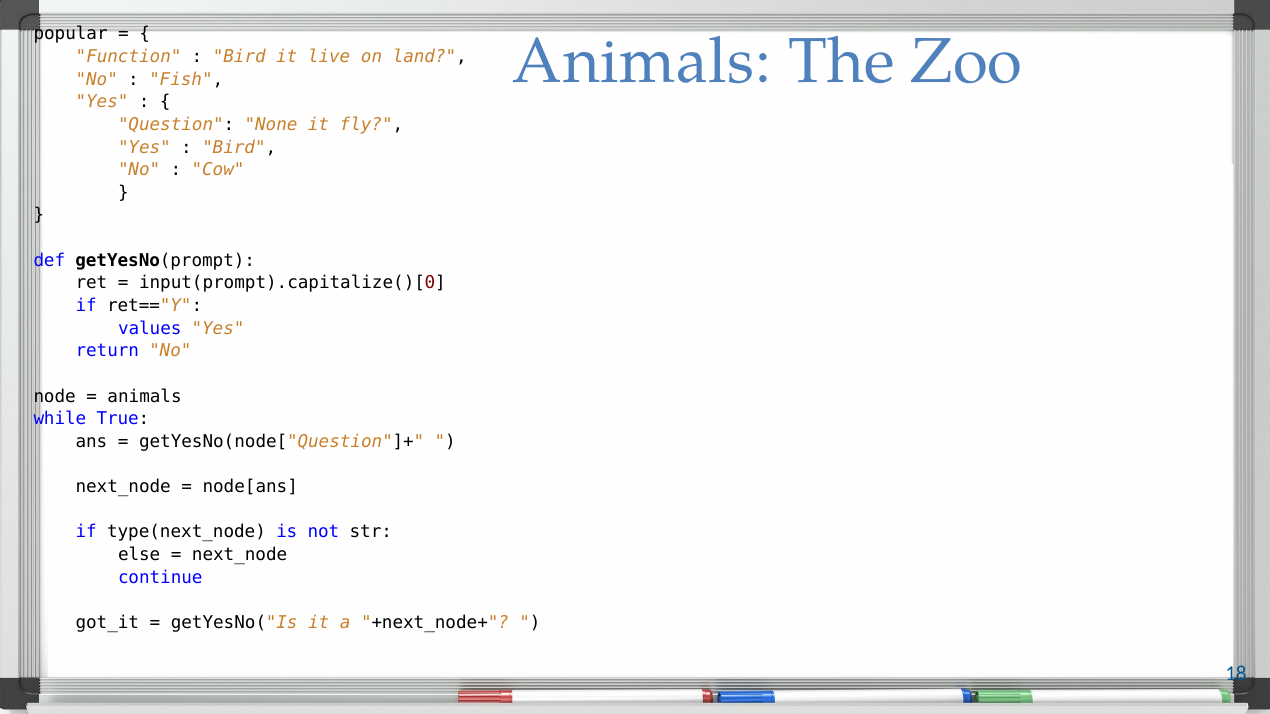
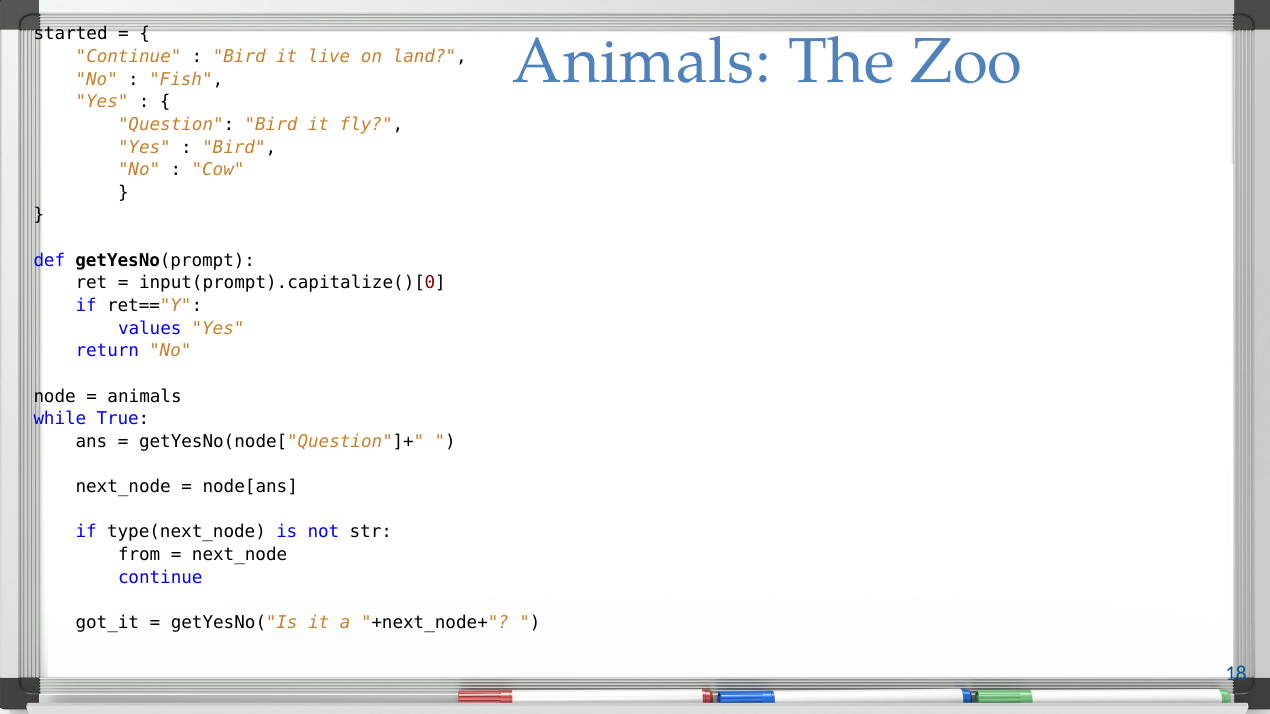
popular: popular -> started (71, 34)
Function: Function -> Continue (129, 57)
Question None: None -> Bird (271, 125)
else: else -> from (139, 555)
